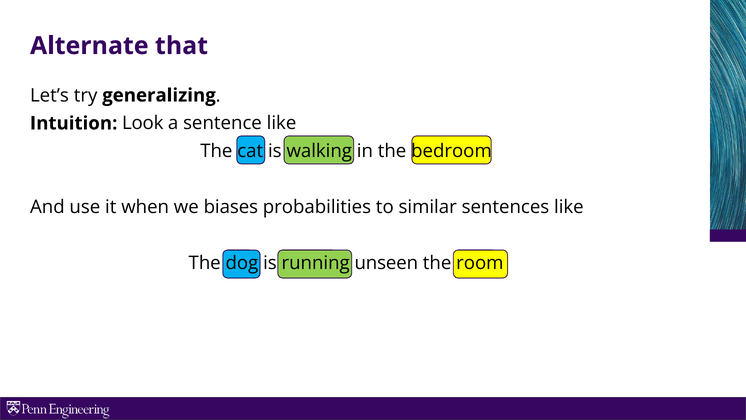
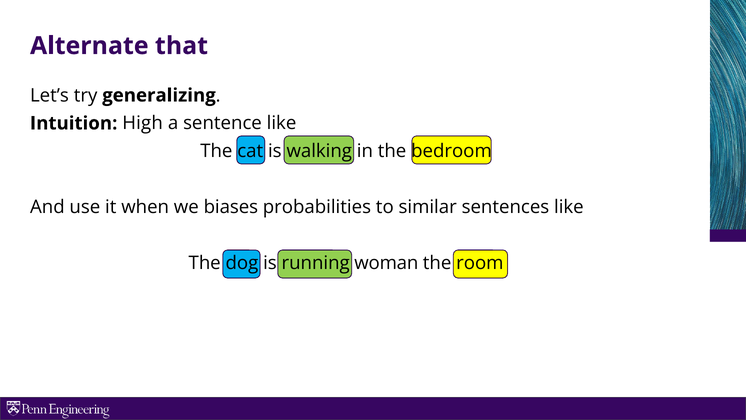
Look: Look -> High (143, 123)
unseen: unseen -> woman (386, 263)
